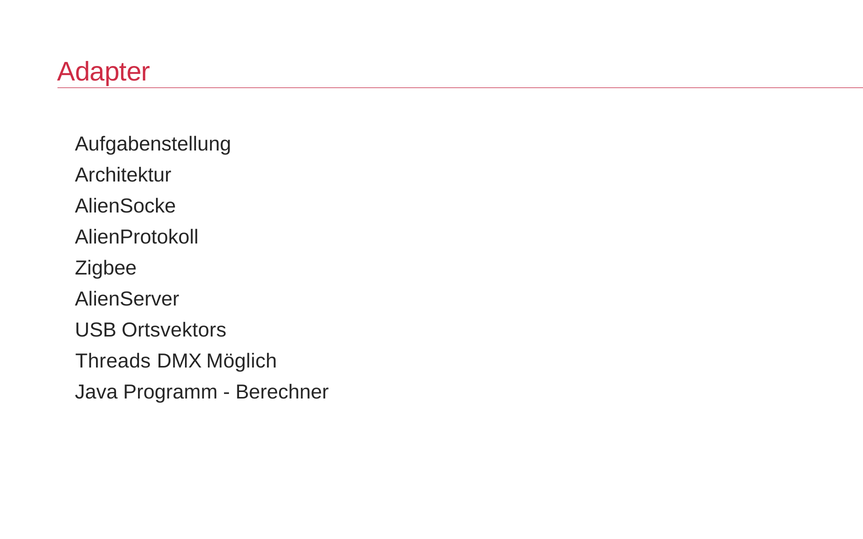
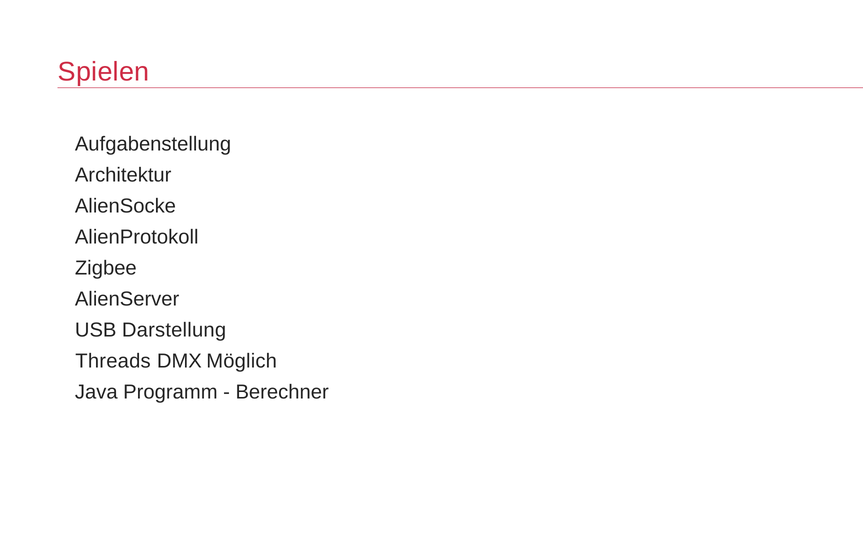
Adapter: Adapter -> Spielen (104, 72)
Ortsvektors: Ortsvektors -> Darstellung (174, 330)
